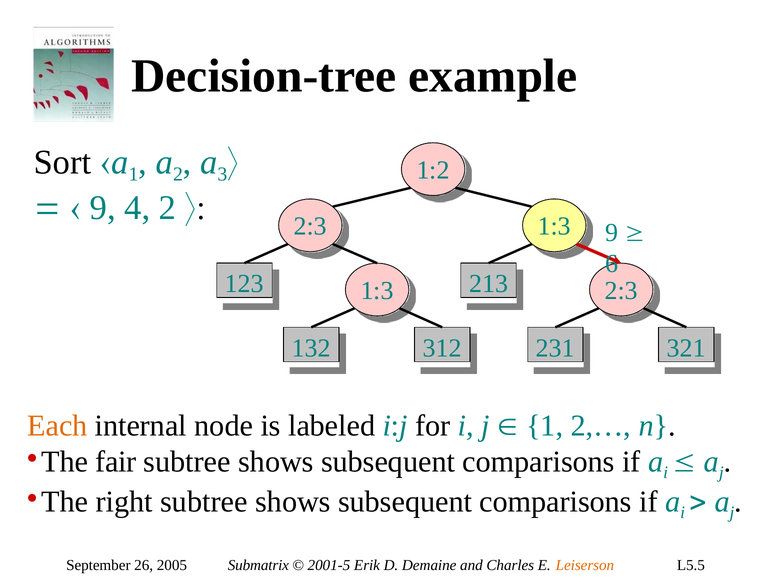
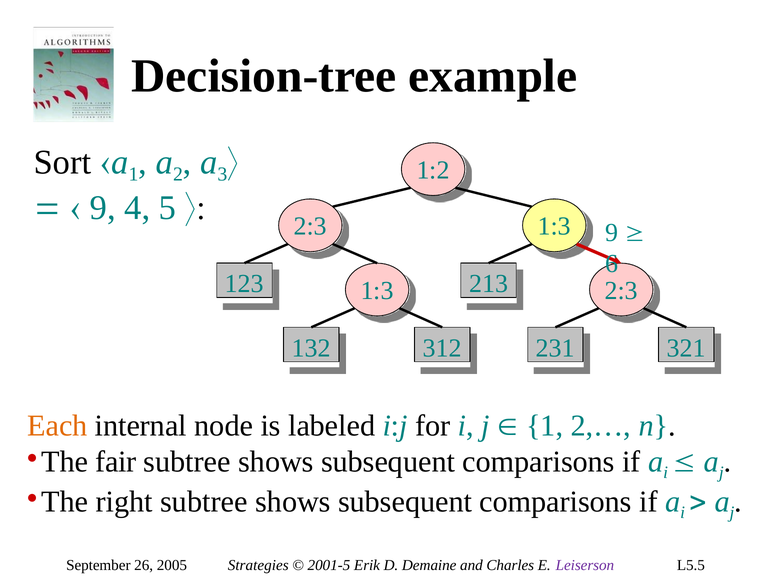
4 2: 2 -> 5 (167, 208)
Submatrix: Submatrix -> Strategies (258, 565)
Leiserson colour: orange -> purple (585, 565)
